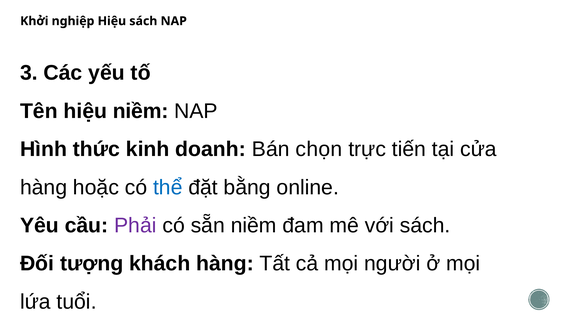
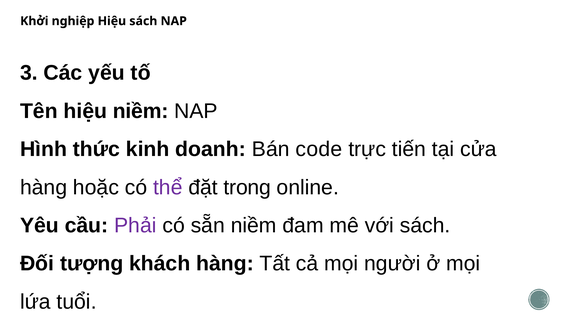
chọn: chọn -> code (319, 149)
thể colour: blue -> purple (168, 187)
bằng: bằng -> trong (247, 187)
